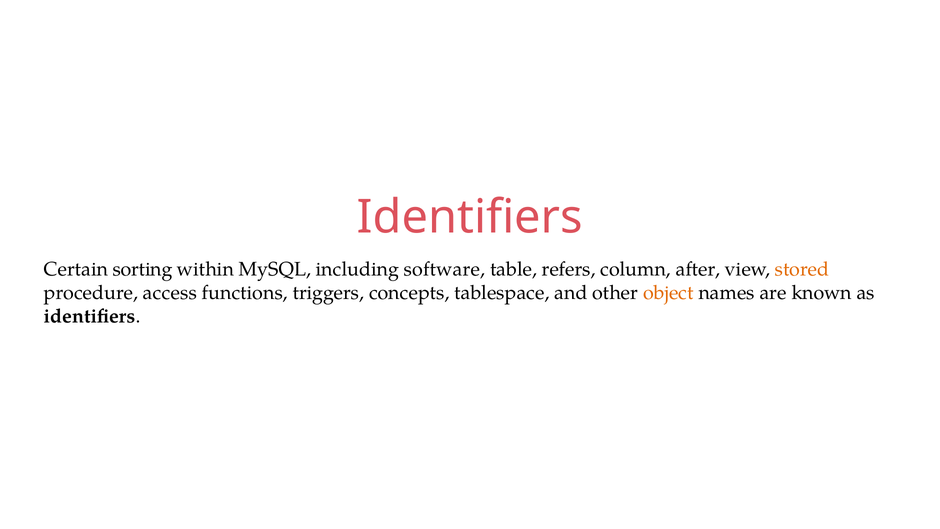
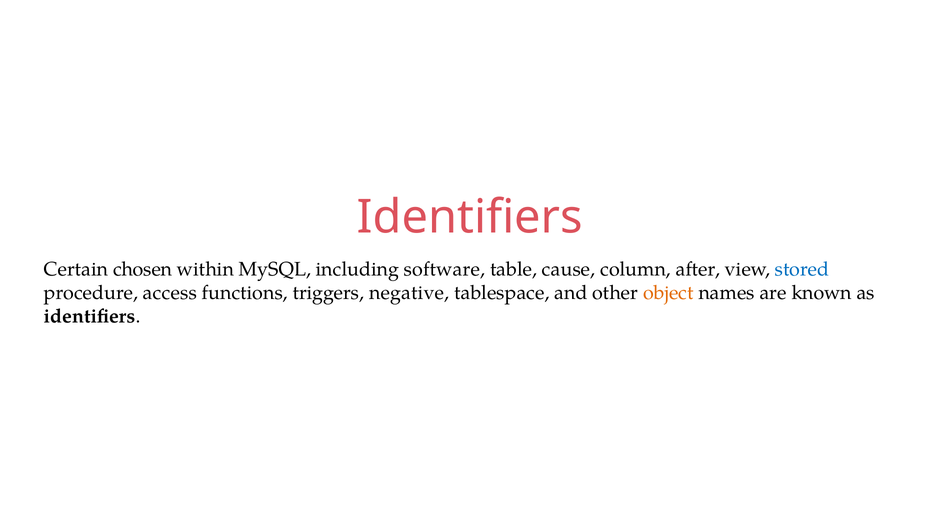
sorting: sorting -> chosen (143, 269)
refers: refers -> cause (569, 269)
stored colour: orange -> blue (802, 269)
concepts: concepts -> negative (409, 293)
